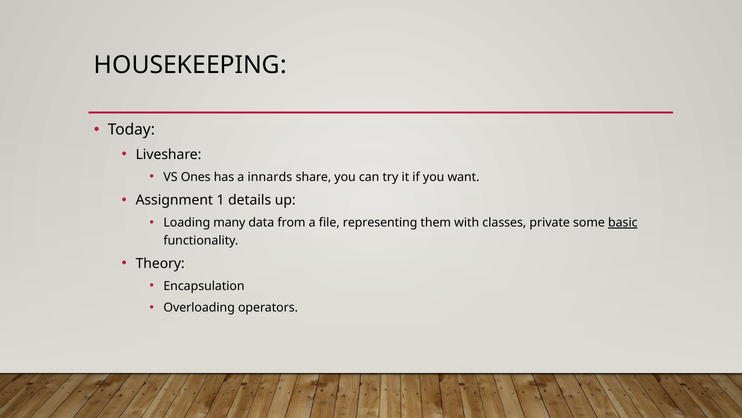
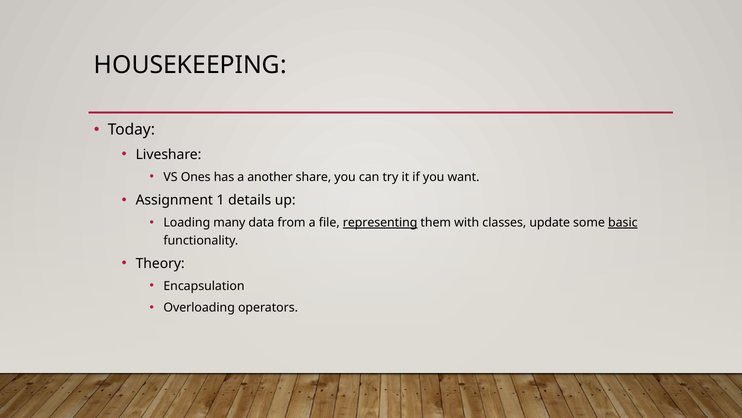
innards: innards -> another (270, 177)
representing underline: none -> present (380, 222)
private: private -> update (550, 222)
